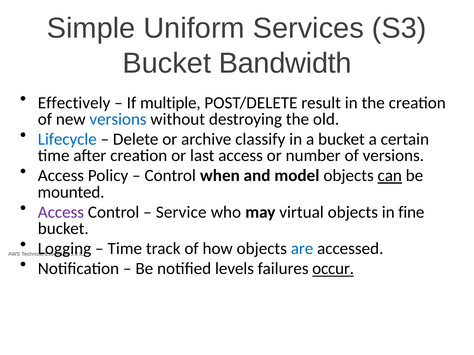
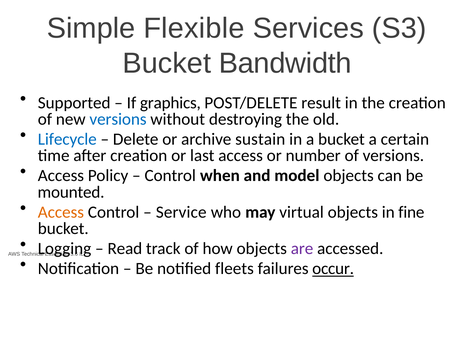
Uniform: Uniform -> Flexible (194, 28)
Effectively: Effectively -> Supported (74, 103)
multiple: multiple -> graphics (170, 103)
classify: classify -> sustain (260, 139)
can underline: present -> none (390, 176)
Access colour: purple -> orange (61, 212)
Time: Time -> Read (125, 249)
are colour: blue -> purple (302, 249)
levels: levels -> fleets (234, 269)
